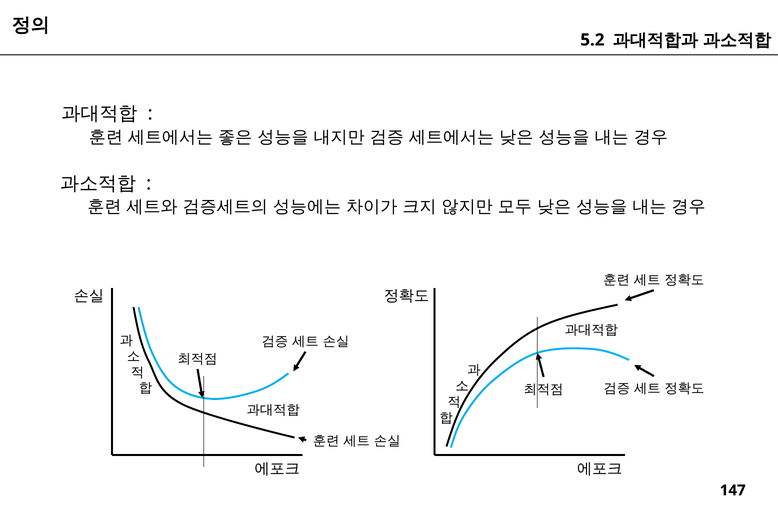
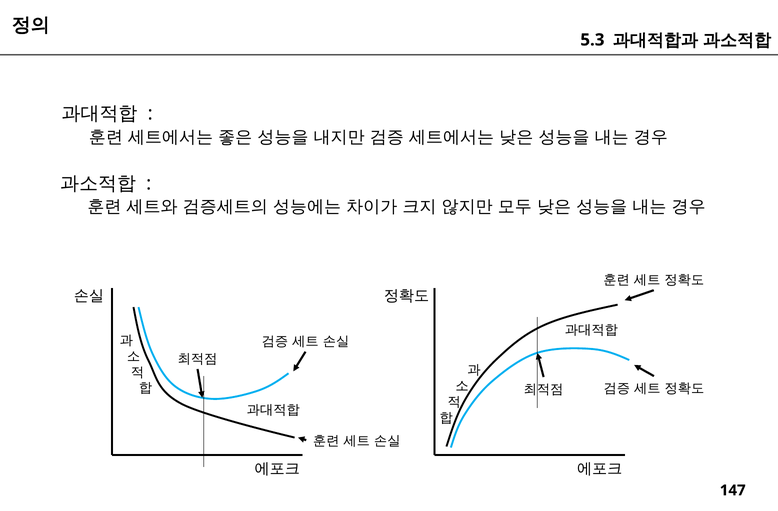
5.2: 5.2 -> 5.3 (592, 40)
